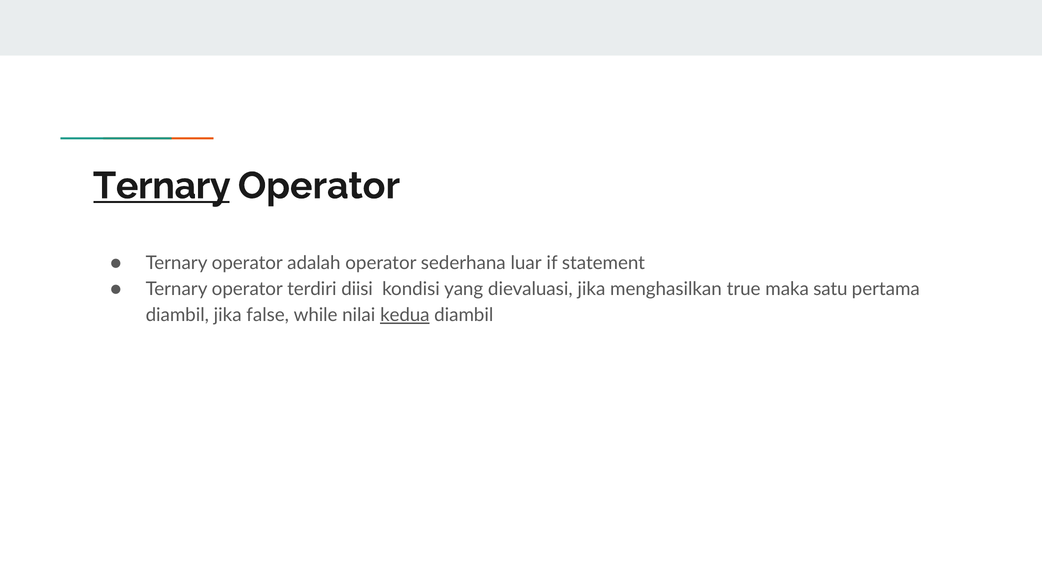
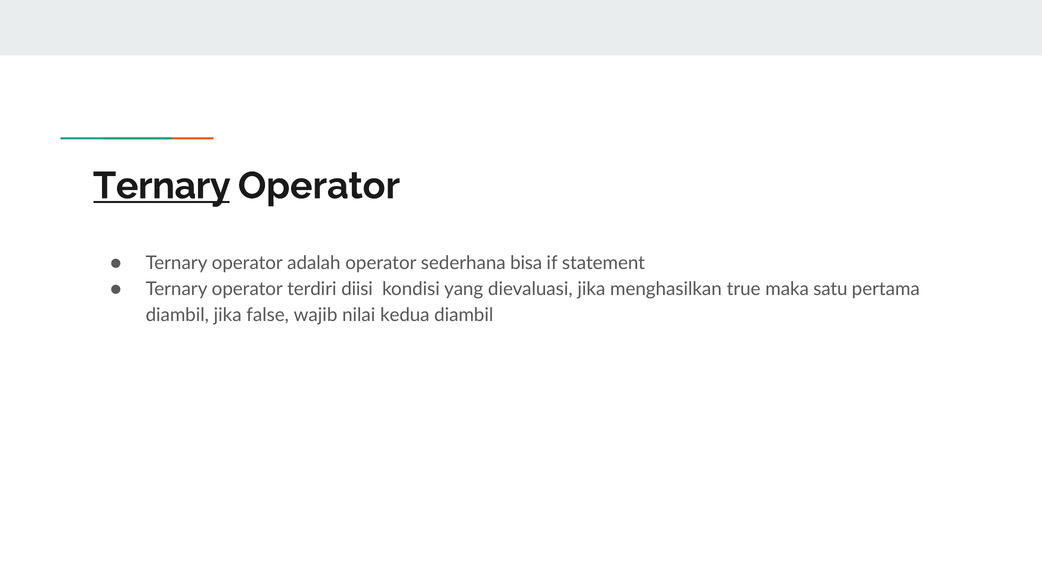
luar: luar -> bisa (526, 263)
while: while -> wajib (316, 315)
kedua underline: present -> none (405, 315)
